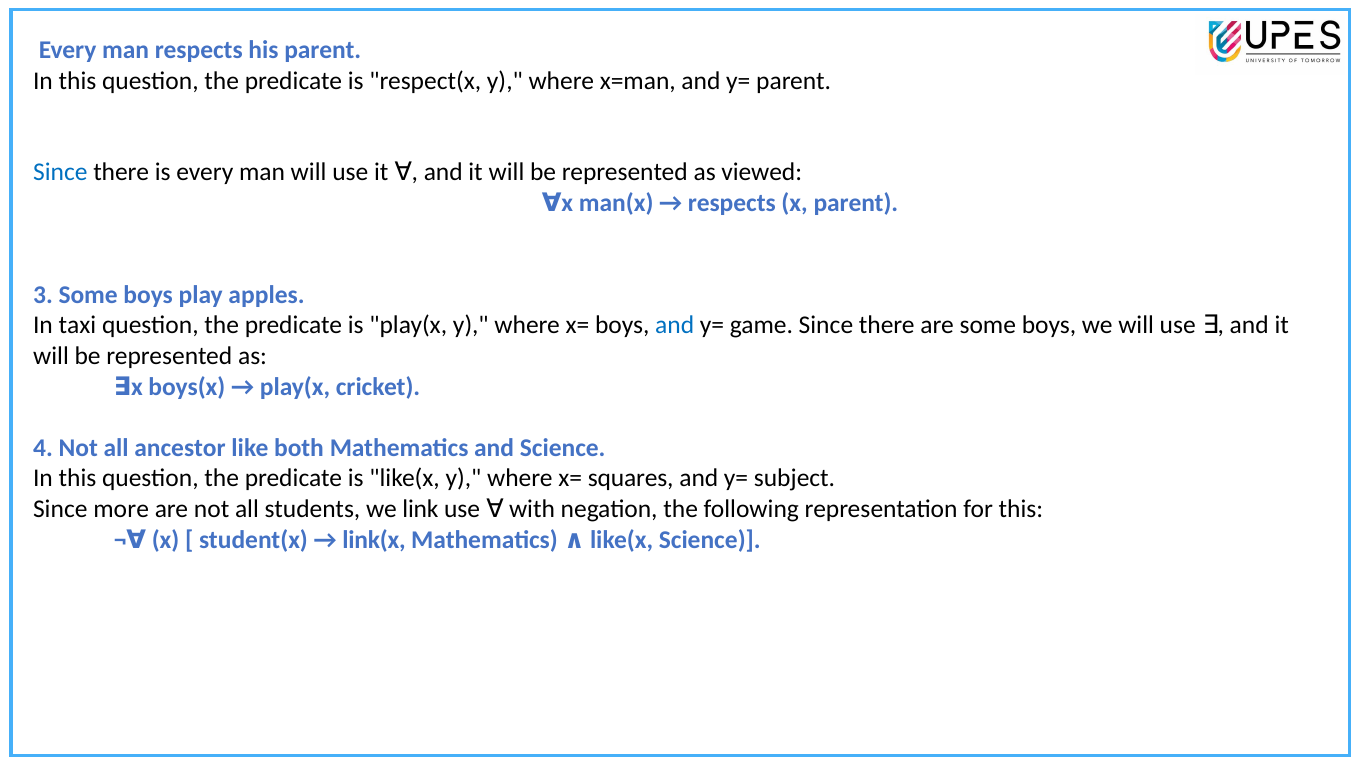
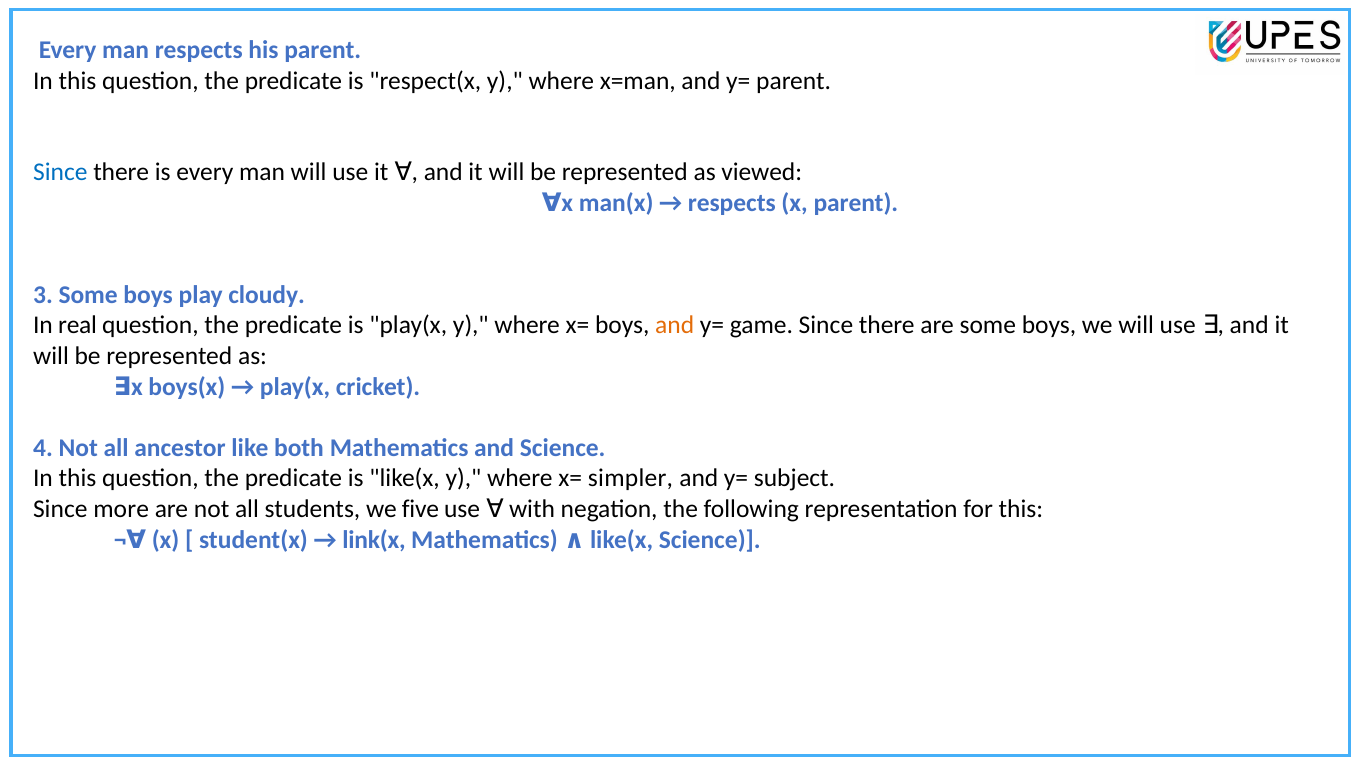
apples: apples -> cloudy (267, 295)
taxi: taxi -> real (78, 326)
and colour: blue -> orange (675, 326)
squares: squares -> simpler (630, 479)
link: link -> five (420, 509)
